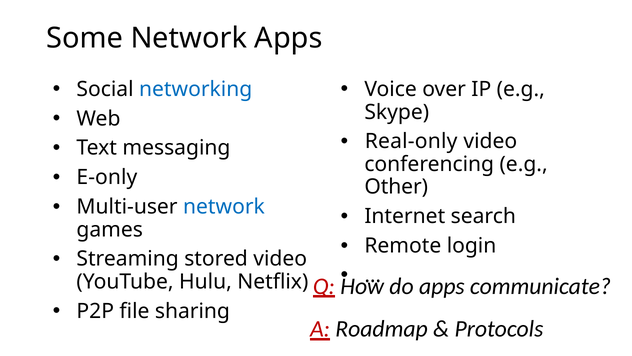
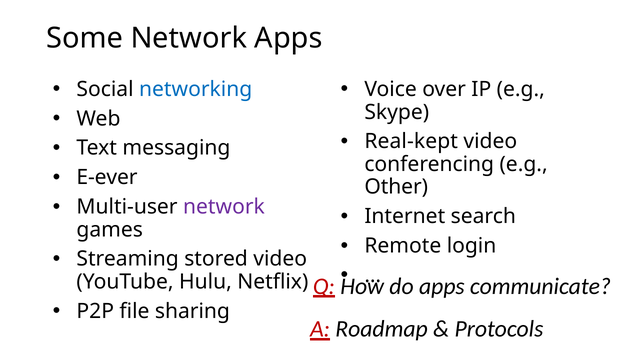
Real-only: Real-only -> Real-kept (411, 141)
E-only: E-only -> E-ever (107, 177)
network colour: blue -> purple (224, 207)
